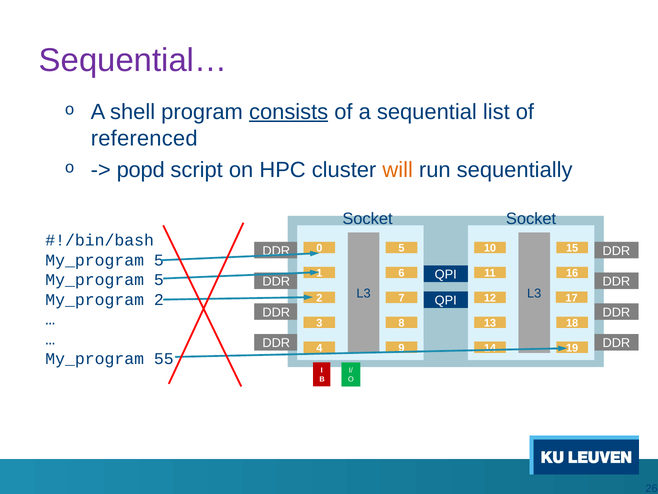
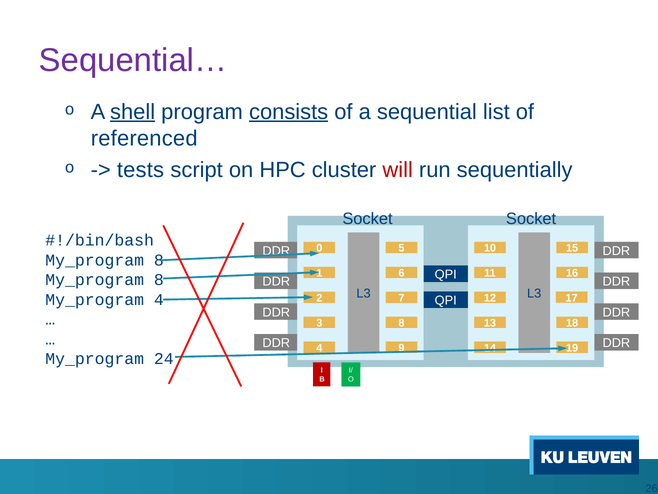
shell underline: none -> present (133, 112)
popd: popd -> tests (140, 170)
will colour: orange -> red (398, 170)
5: 5 -> 8 (159, 260)
5: 5 -> 8 (159, 280)
My_program 2: 2 -> 4 (159, 299)
55: 55 -> 24 (164, 359)
